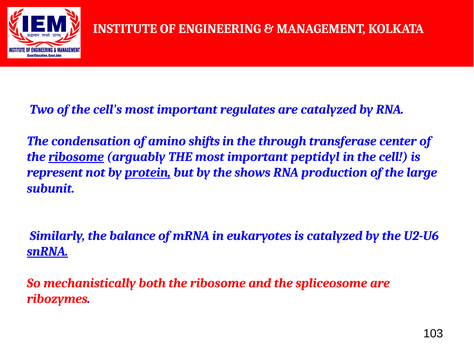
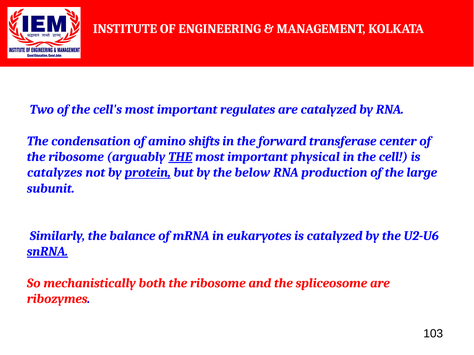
through: through -> forward (282, 141)
ribosome underline: present -> none (76, 157)
THE underline: none -> present (180, 157)
peptidyl: peptidyl -> physical (315, 157)
represent: represent -> catalyzes (55, 173)
shows: shows -> below (252, 173)
